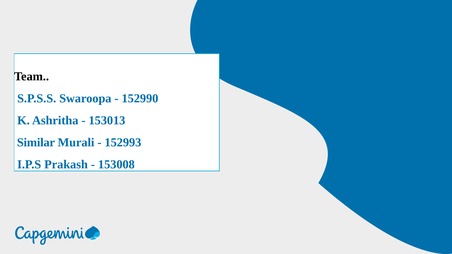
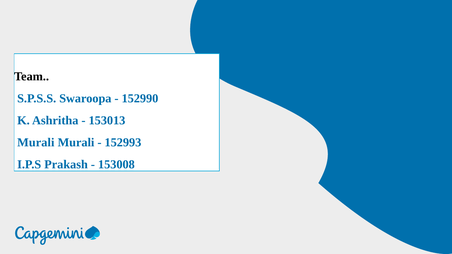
Similar: Similar -> Murali (36, 143)
